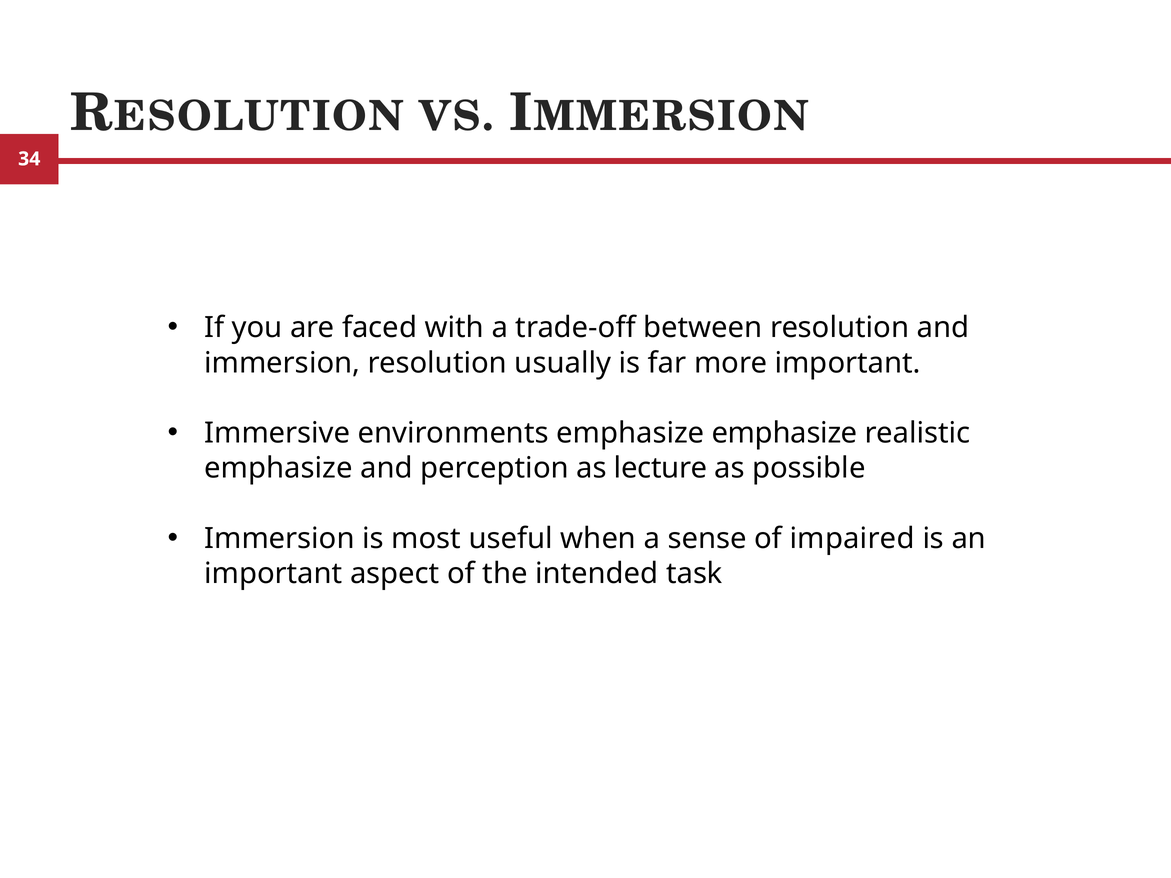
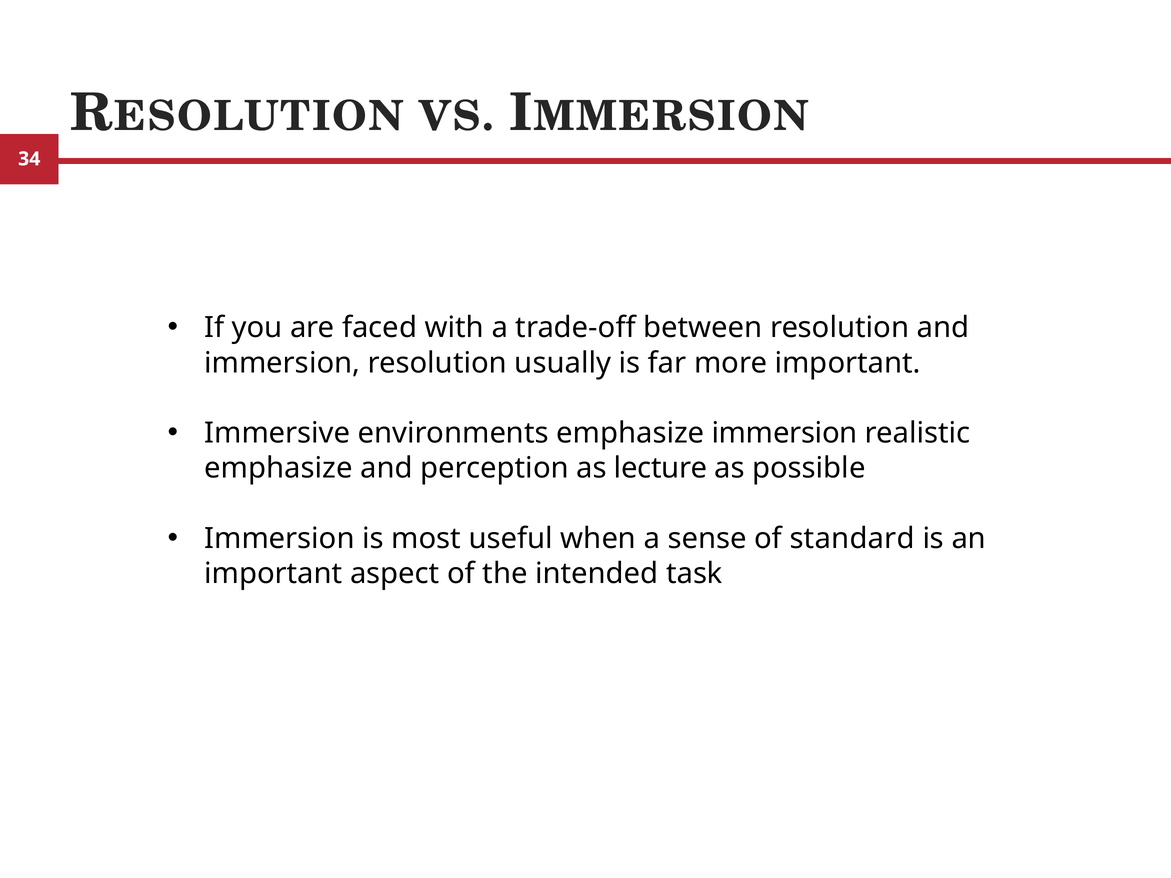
emphasize emphasize: emphasize -> immersion (785, 433)
impaired: impaired -> standard (852, 539)
